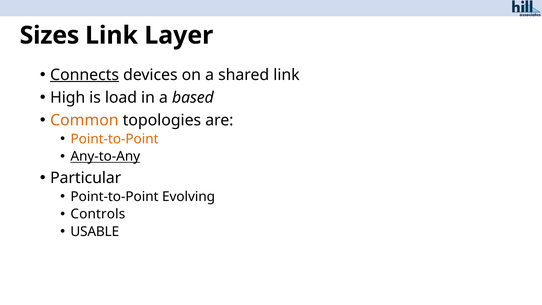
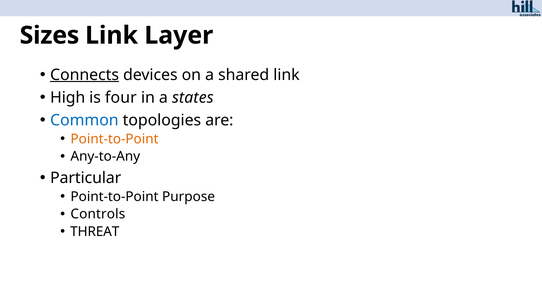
load: load -> four (121, 98)
based: based -> states (193, 98)
Common colour: orange -> blue (84, 120)
Any-to-Any underline: present -> none (105, 156)
Evolving: Evolving -> Purpose (189, 197)
USABLE: USABLE -> THREAT (95, 231)
